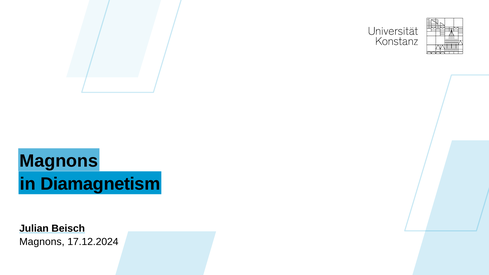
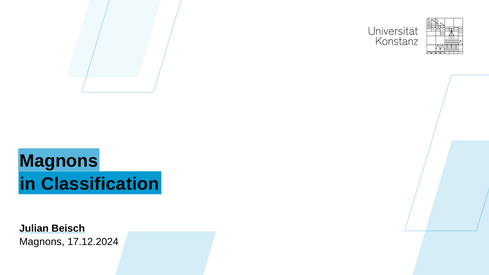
Diamagnetism: Diamagnetism -> Classification (100, 184)
